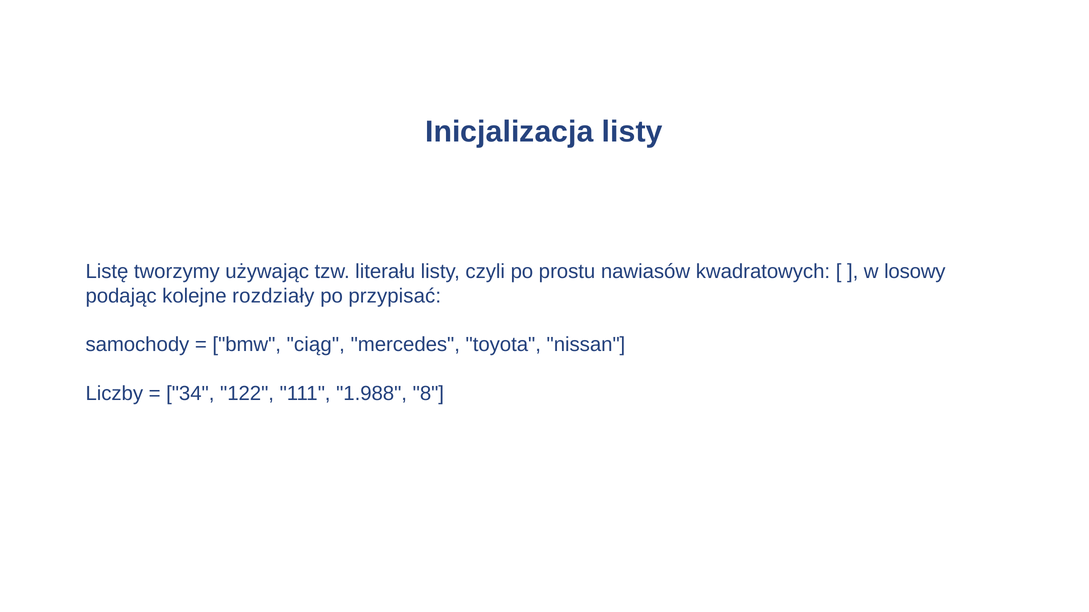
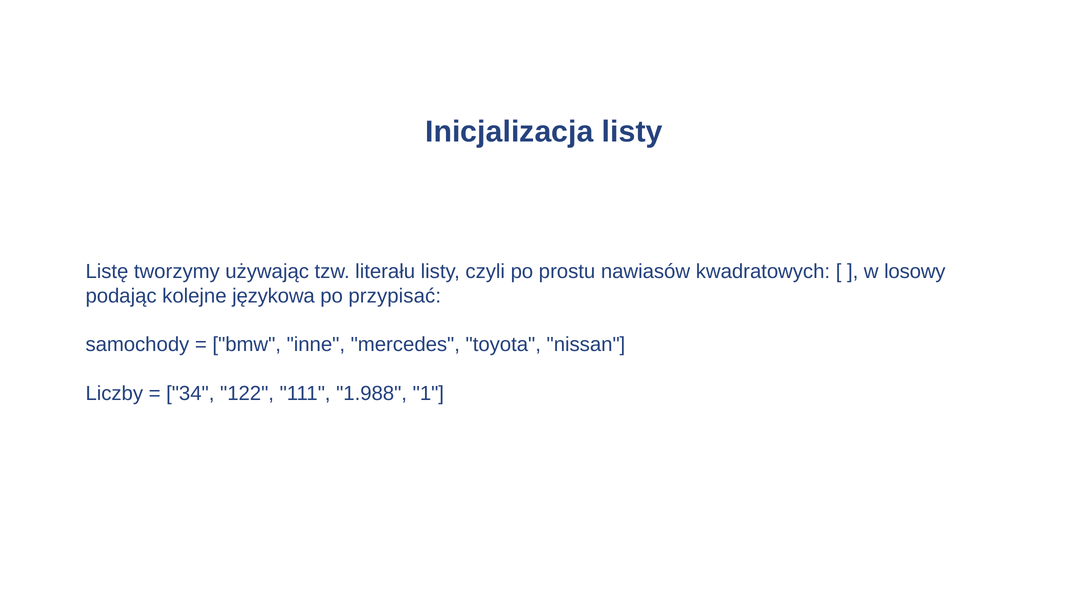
rozdziały: rozdziały -> językowa (274, 296)
ciąg: ciąg -> inne (316, 345)
8: 8 -> 1 (428, 394)
